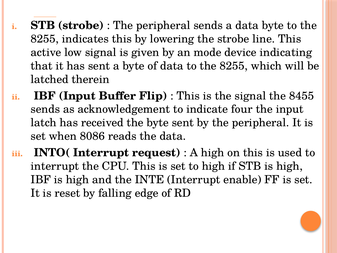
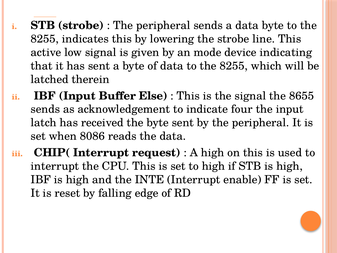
Flip: Flip -> Else (153, 96)
8455: 8455 -> 8655 (302, 96)
INTO(: INTO( -> CHIP( (52, 152)
